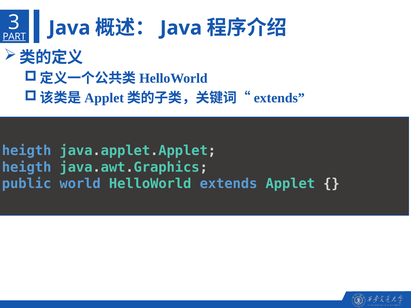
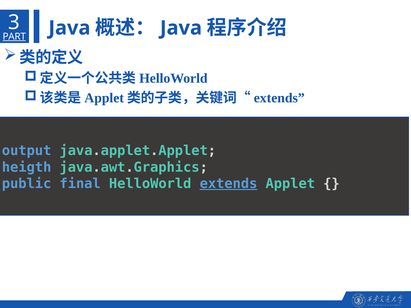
heigth: heigth -> output (27, 151)
world: world -> final (80, 184)
extends underline: none -> present (229, 184)
